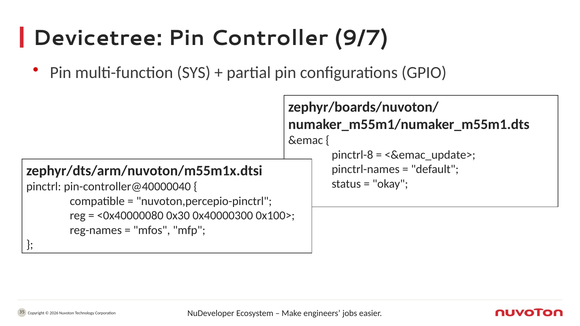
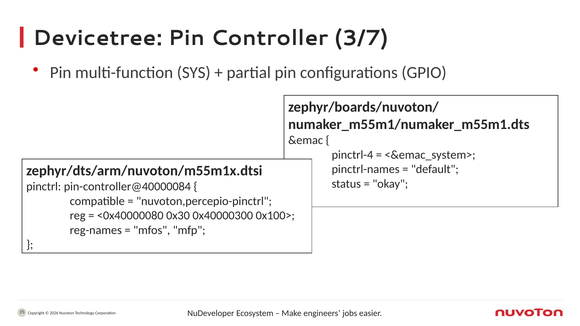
9/7: 9/7 -> 3/7 (362, 38)
pinctrl-8: pinctrl-8 -> pinctrl-4 (352, 155)
<&emac_update>: <&emac_update> -> <&emac_system> (430, 155)
pin-controller@40000040: pin-controller@40000040 -> pin-controller@40000084 (127, 187)
